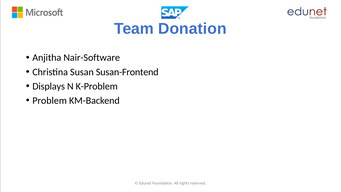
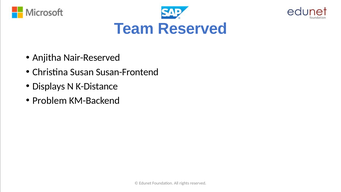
Team Donation: Donation -> Reserved (193, 29)
Nair-Software: Nair-Software -> Nair-Reserved (92, 58)
K-Problem: K-Problem -> K-Distance (97, 86)
